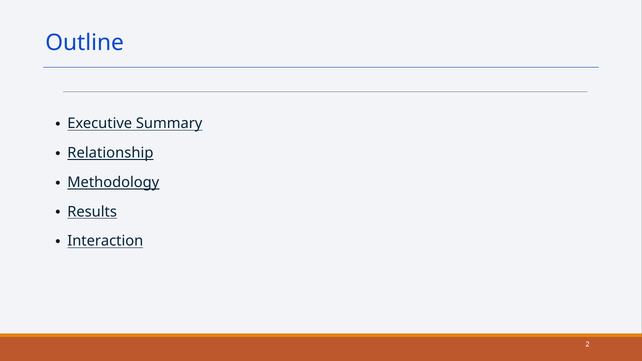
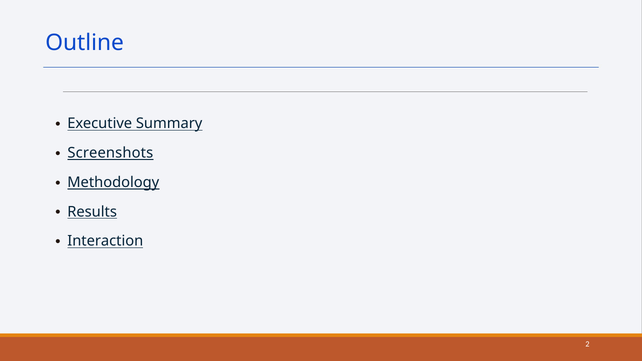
Relationship: Relationship -> Screenshots (110, 153)
